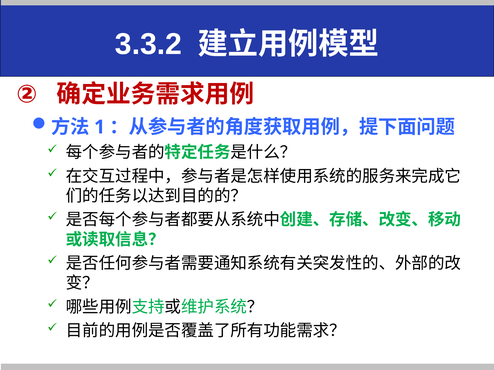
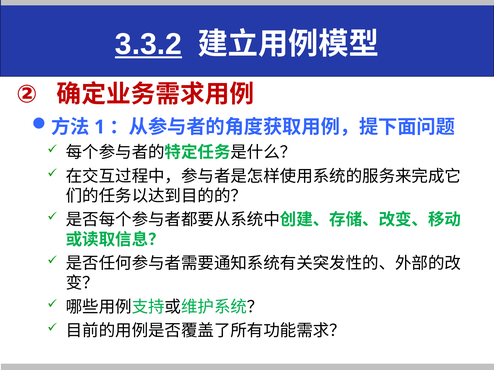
3.3.2 underline: none -> present (148, 44)
